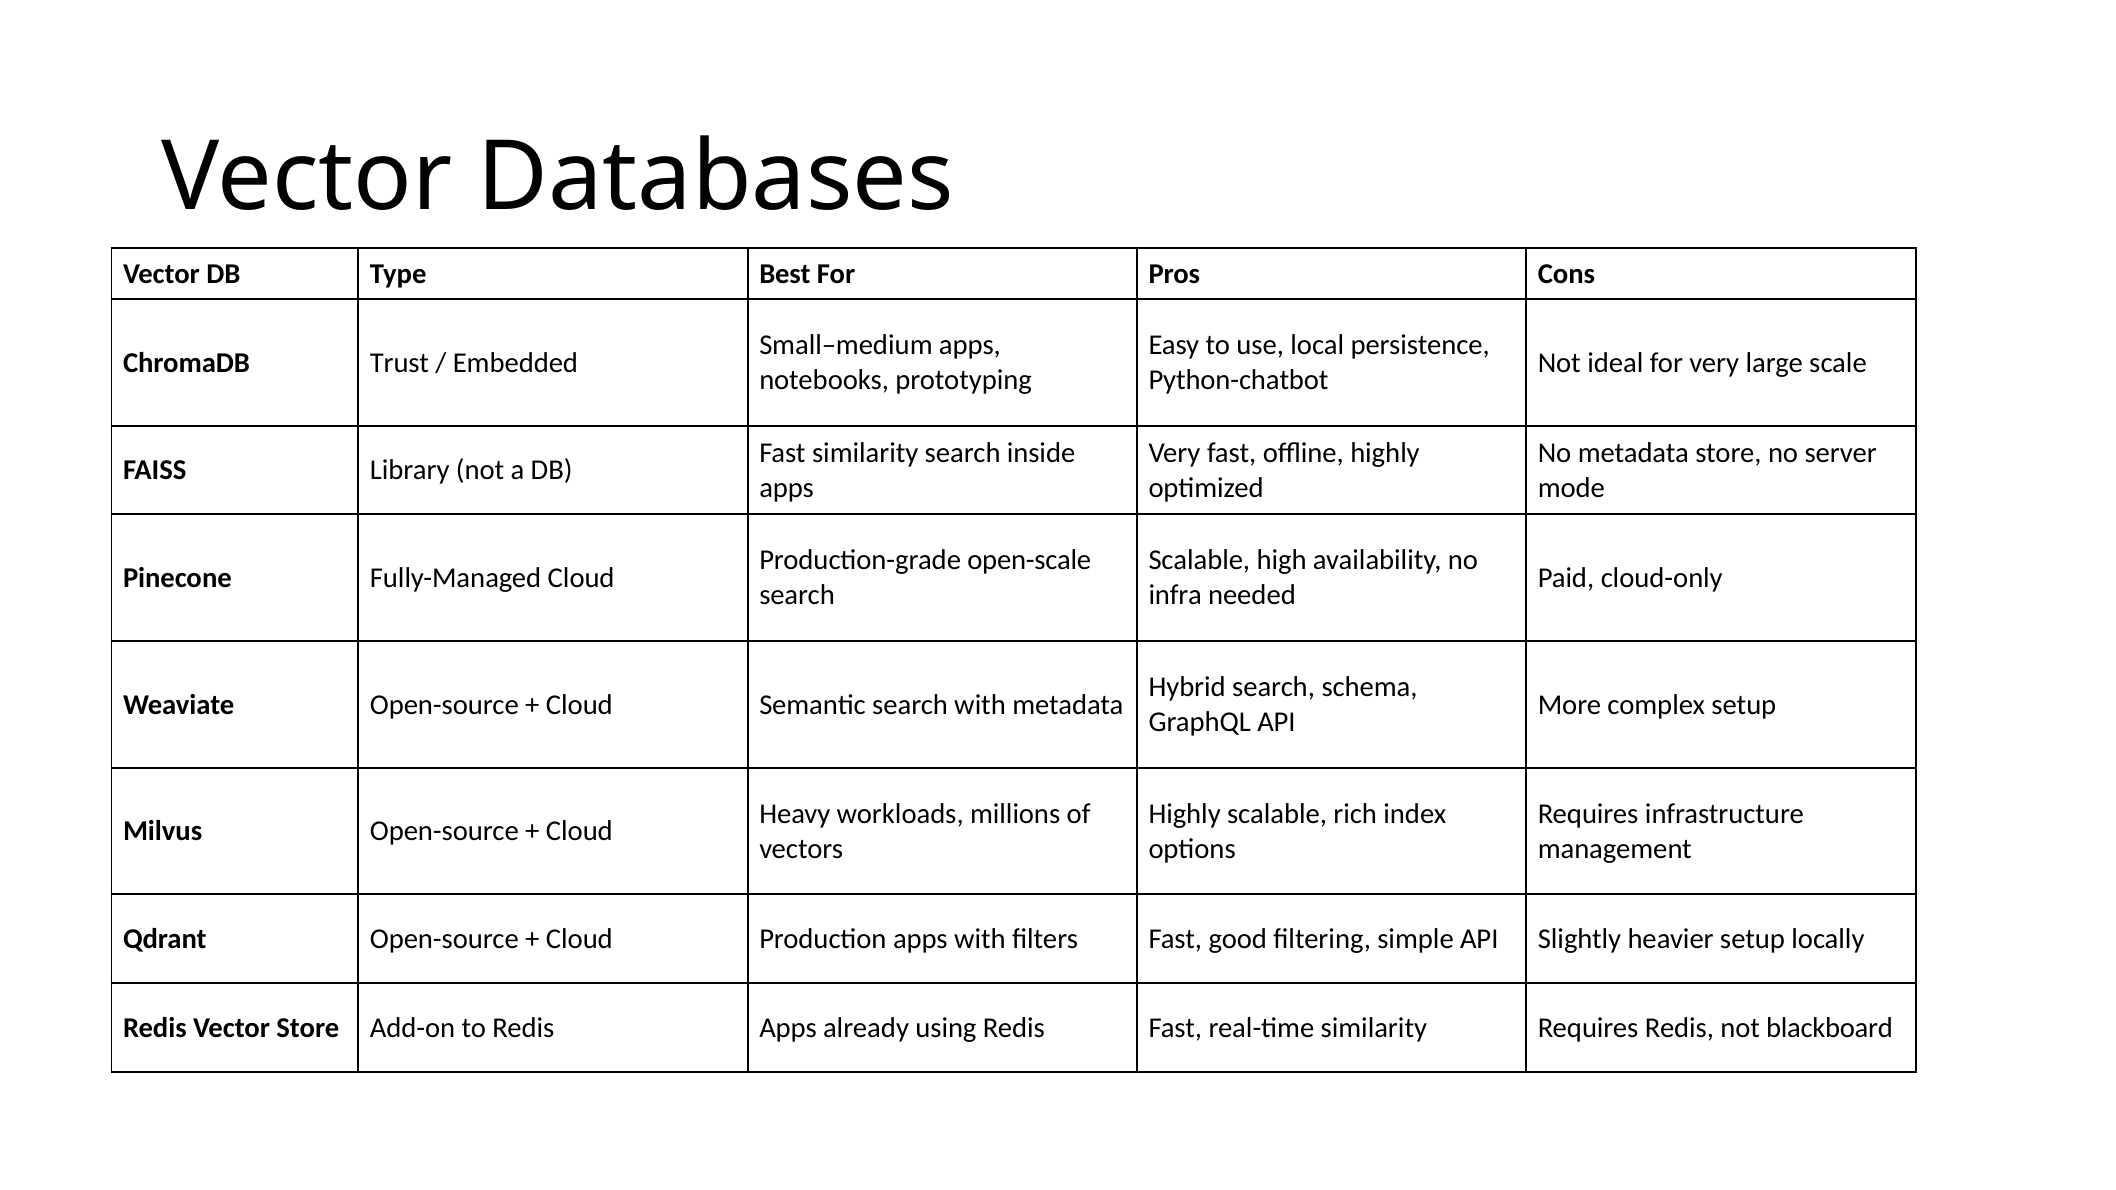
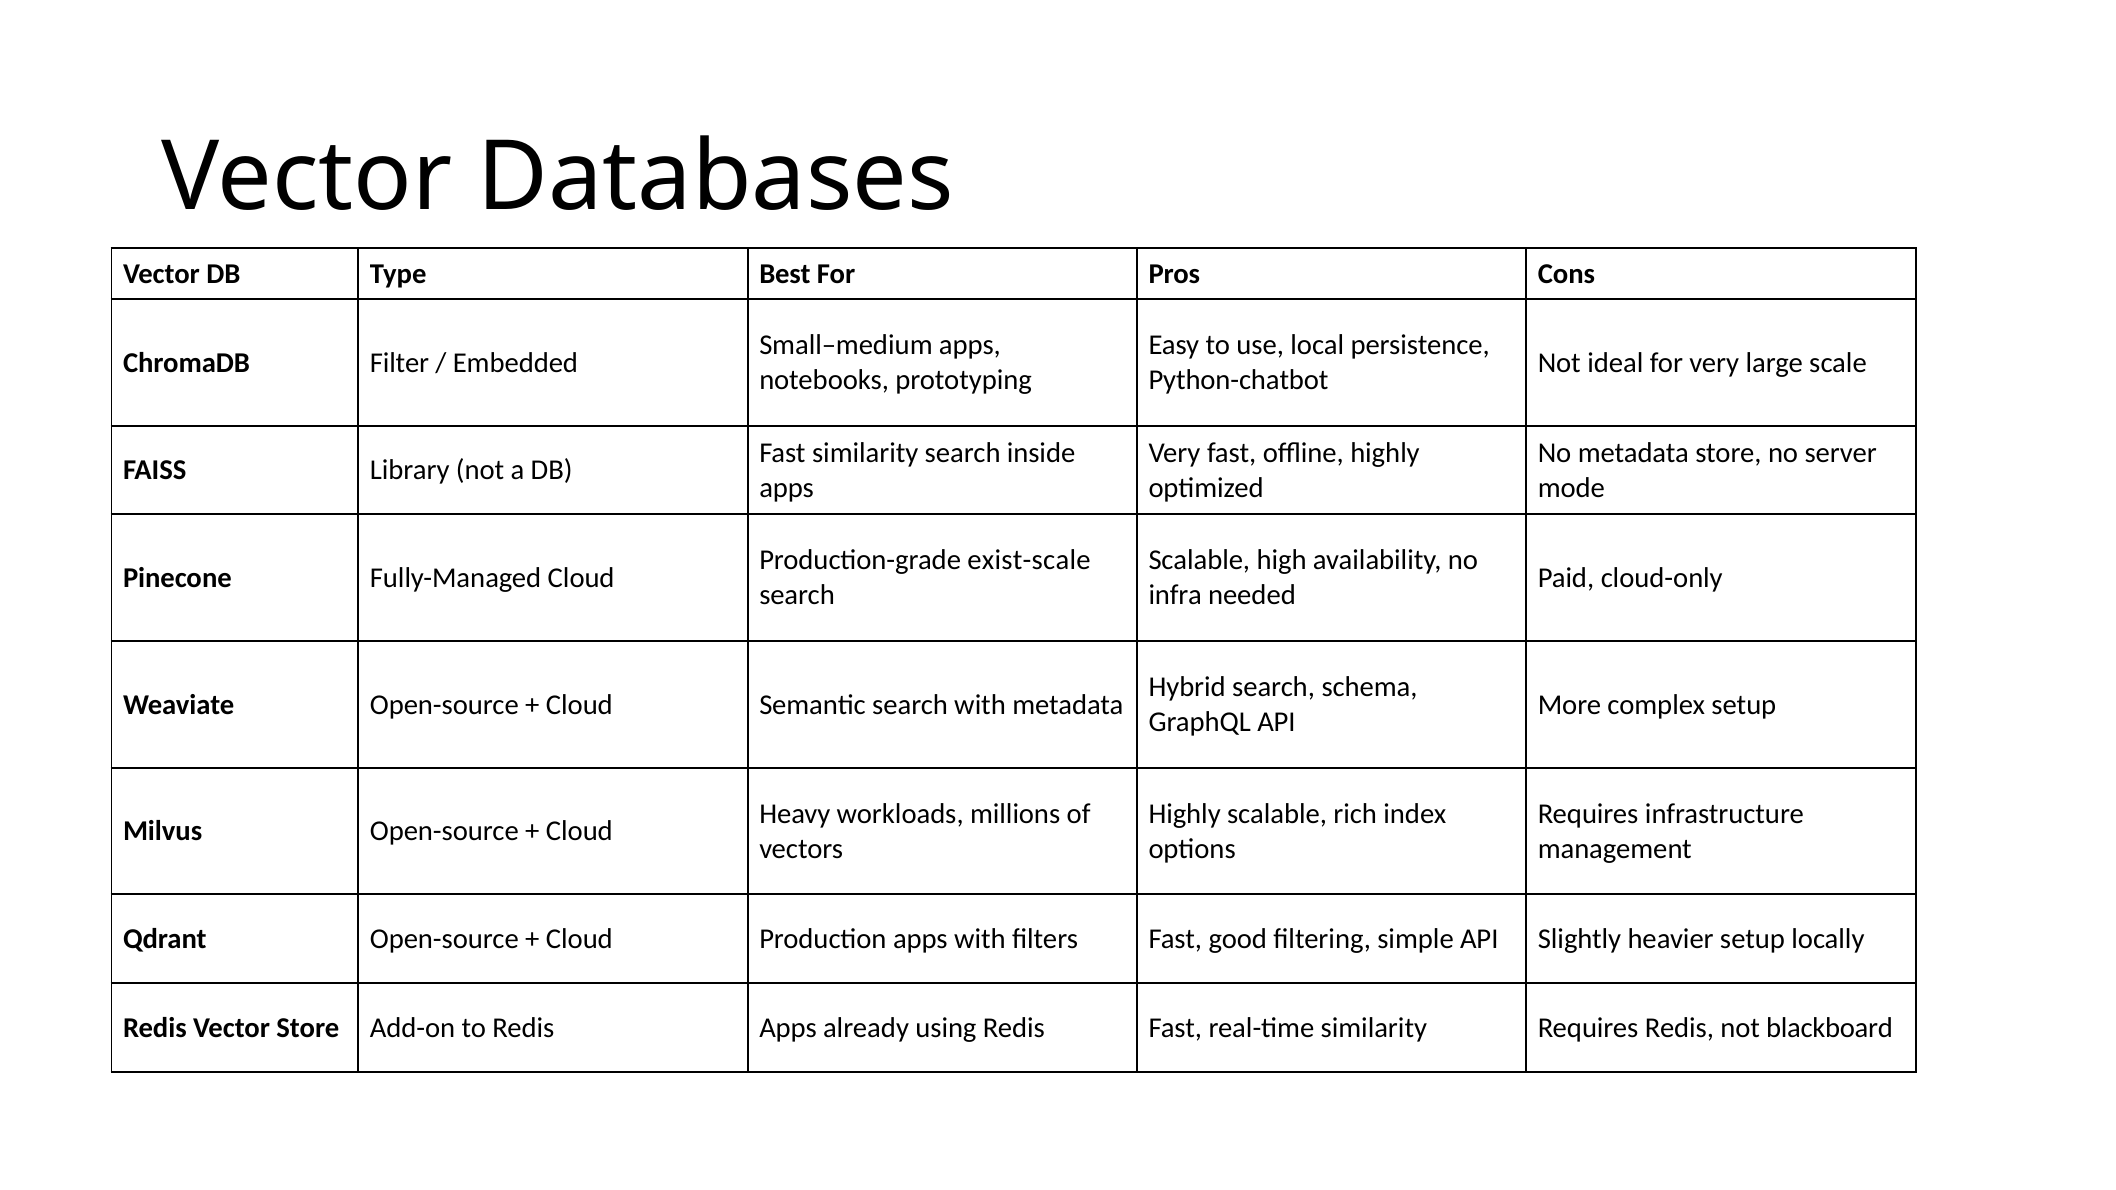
Trust: Trust -> Filter (400, 363)
open-scale: open-scale -> exist-scale (1029, 561)
